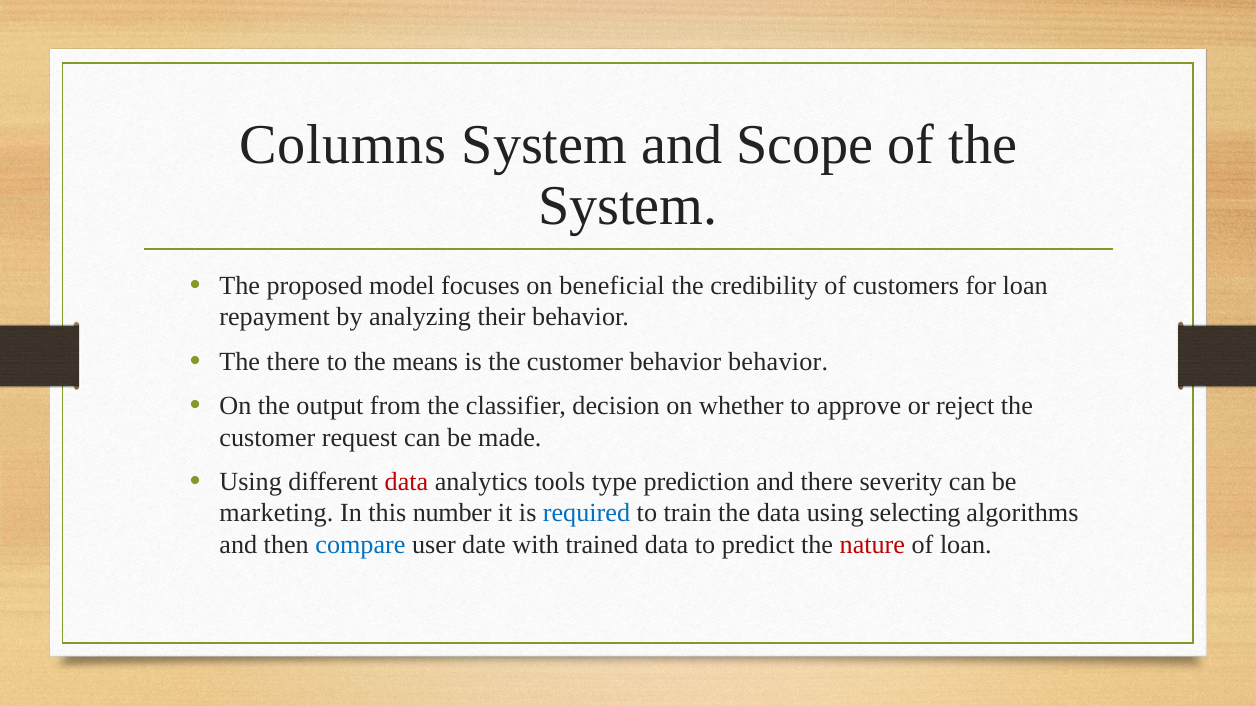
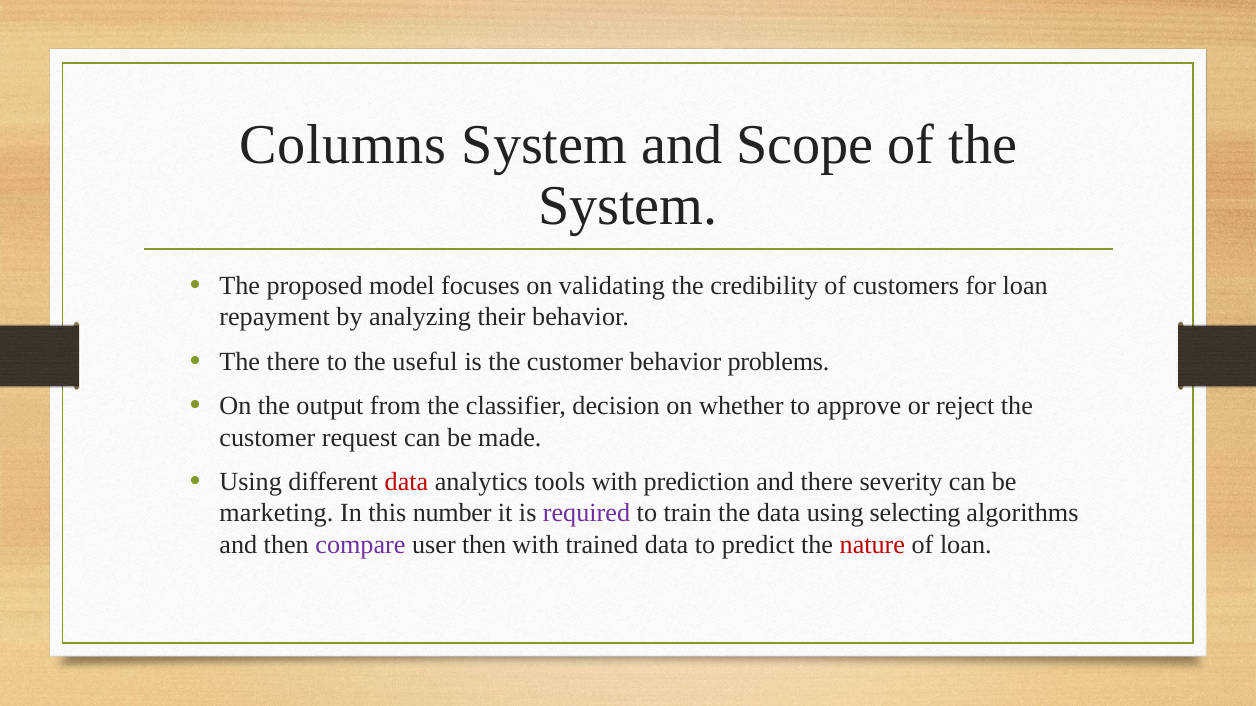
beneficial: beneficial -> validating (612, 286)
means: means -> useful (425, 362)
behavior behavior: behavior -> problems (778, 362)
tools type: type -> with (615, 482)
required colour: blue -> purple (587, 514)
compare colour: blue -> purple (360, 545)
user date: date -> then (484, 545)
